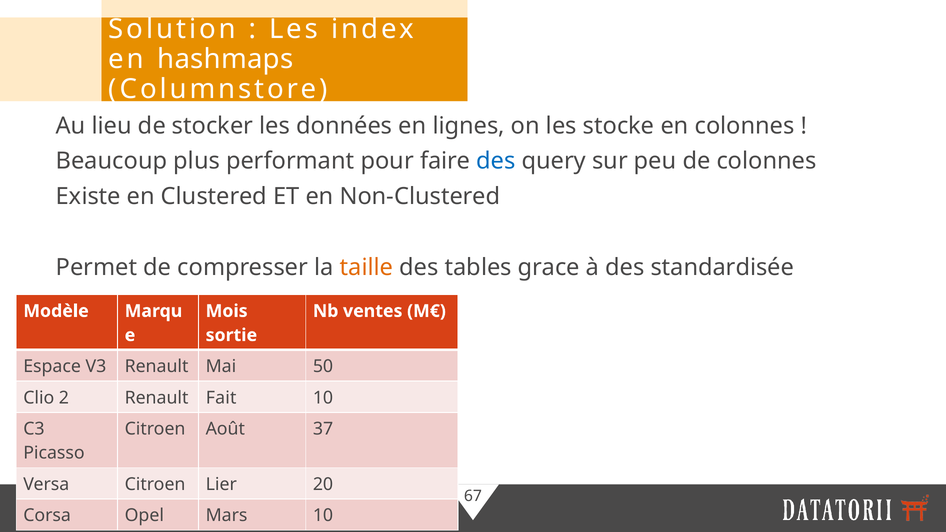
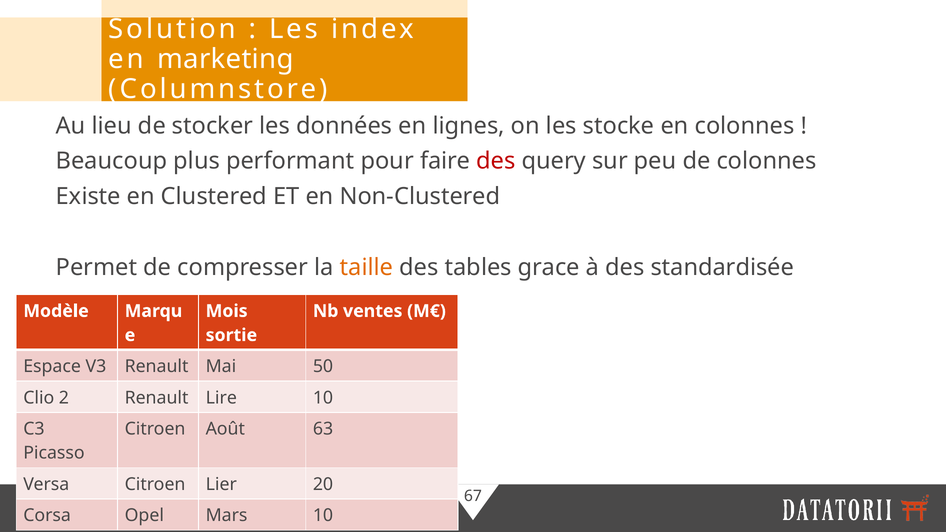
hashmaps: hashmaps -> marketing (225, 59)
des colour: blue -> red (496, 161)
Fait: Fait -> Lire (221, 398)
37: 37 -> 63 (323, 429)
